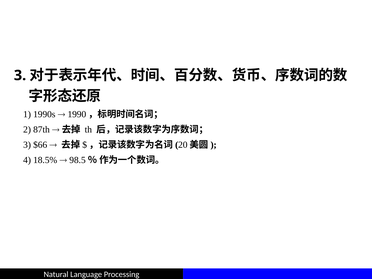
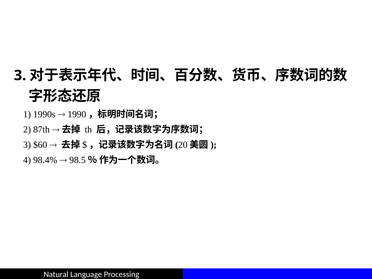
$66: $66 -> $60 (40, 145)
18.5%: 18.5% -> 98.4% (45, 160)
